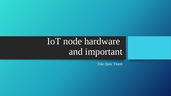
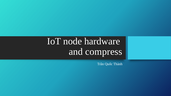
important: important -> compress (104, 52)
